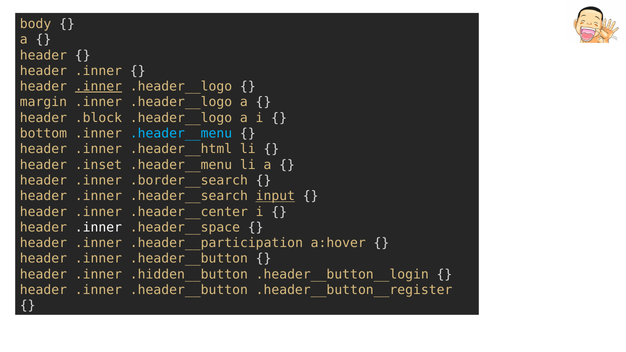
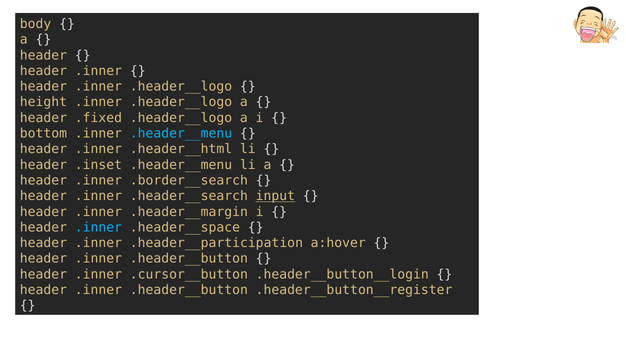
.inner underline: present -> none (98, 87)
margin: margin -> height (43, 102)
.block: .block -> .fixed (98, 118)
.header__center: .header__center -> .header__margin (189, 212)
.inner colour: white -> light blue (98, 227)
.hidden__button: .hidden__button -> .cursor__button (189, 274)
